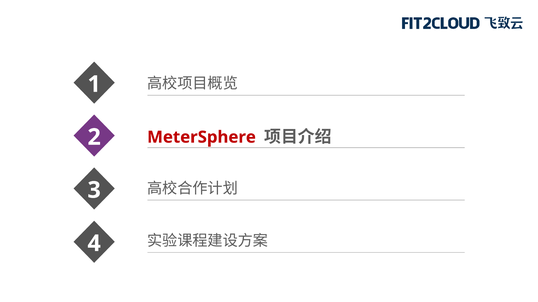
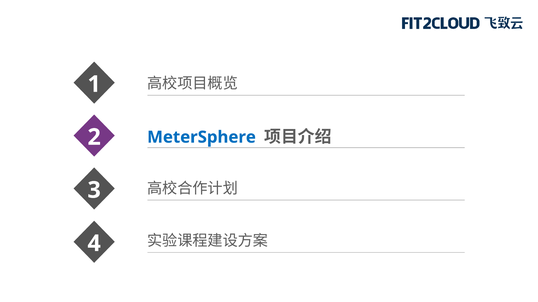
MeterSphere colour: red -> blue (201, 137)
